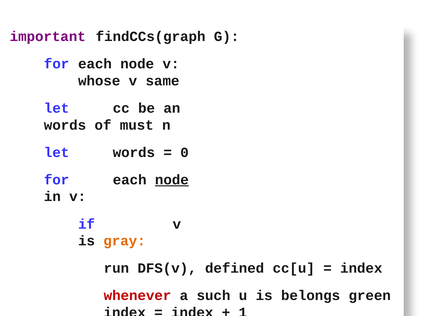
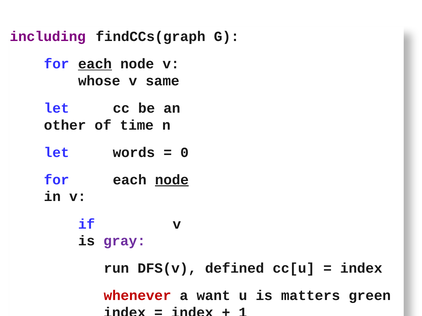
important: important -> including (48, 37)
each underline: none -> present (95, 64)
words: words -> other (65, 125)
must: must -> time (137, 125)
gray colour: orange -> purple (125, 241)
such: such -> want (213, 296)
belongs: belongs -> matters (311, 296)
